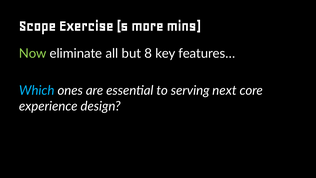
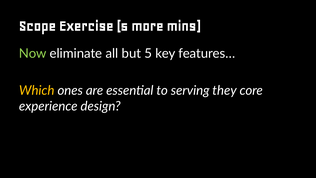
but 8: 8 -> 5 (148, 53)
Which colour: light blue -> yellow (37, 90)
next: next -> they (224, 90)
